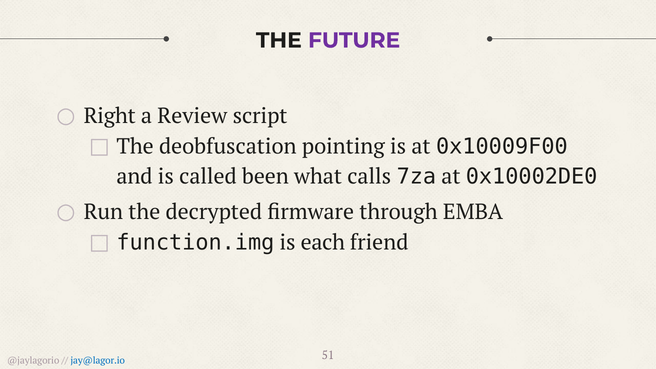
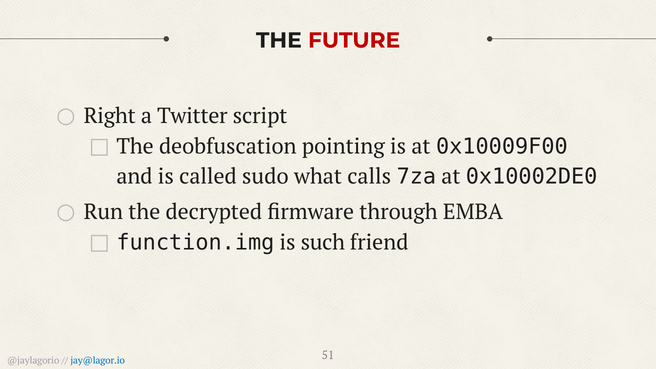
FUTURE colour: purple -> red (354, 40)
Review: Review -> Twitter (192, 116)
been: been -> sudo (265, 177)
each: each -> such (323, 242)
